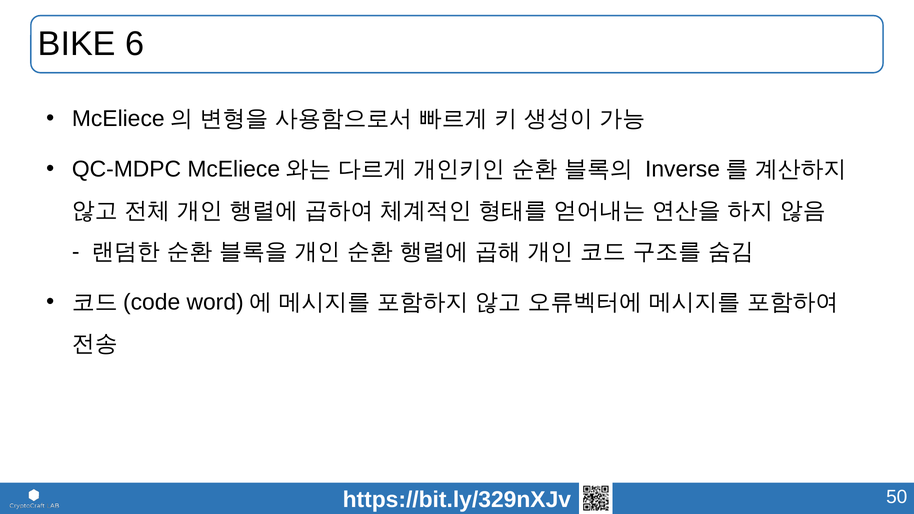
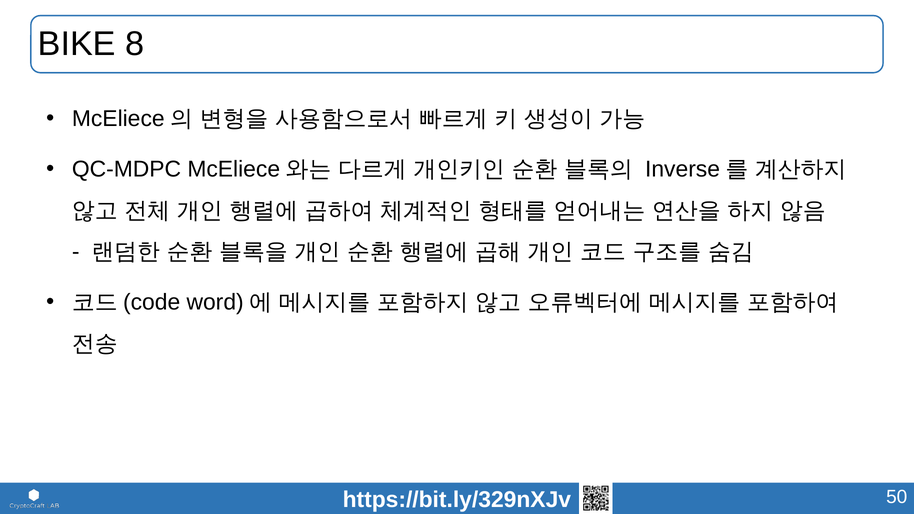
6: 6 -> 8 (135, 44)
